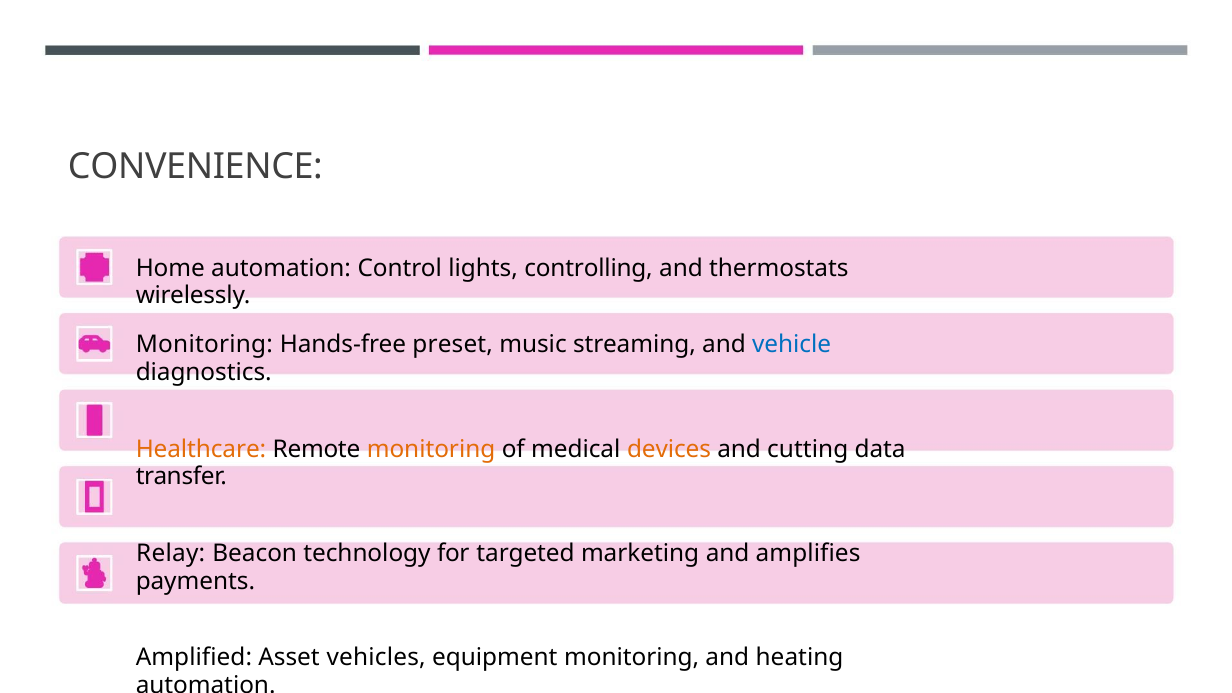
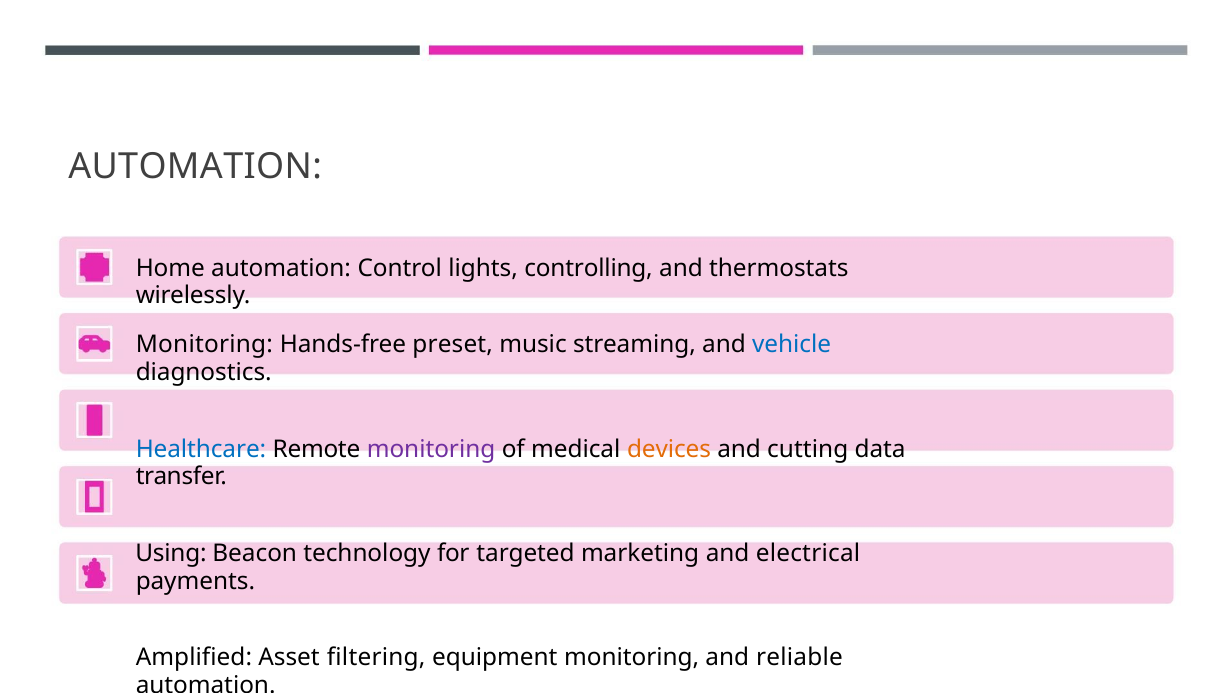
CONVENIENCE: CONVENIENCE -> AUTOMATION (195, 167)
Healthcare colour: orange -> blue (201, 449)
monitoring colour: orange -> purple (431, 449)
Relay: Relay -> Using (171, 554)
amplifies: amplifies -> electrical (808, 554)
vehicles: vehicles -> filtering (376, 658)
heating: heating -> reliable (799, 658)
